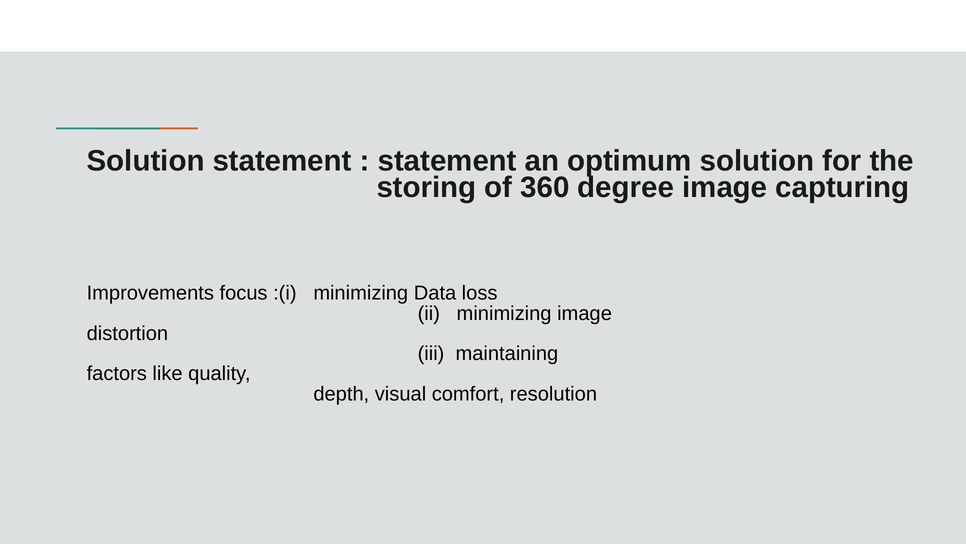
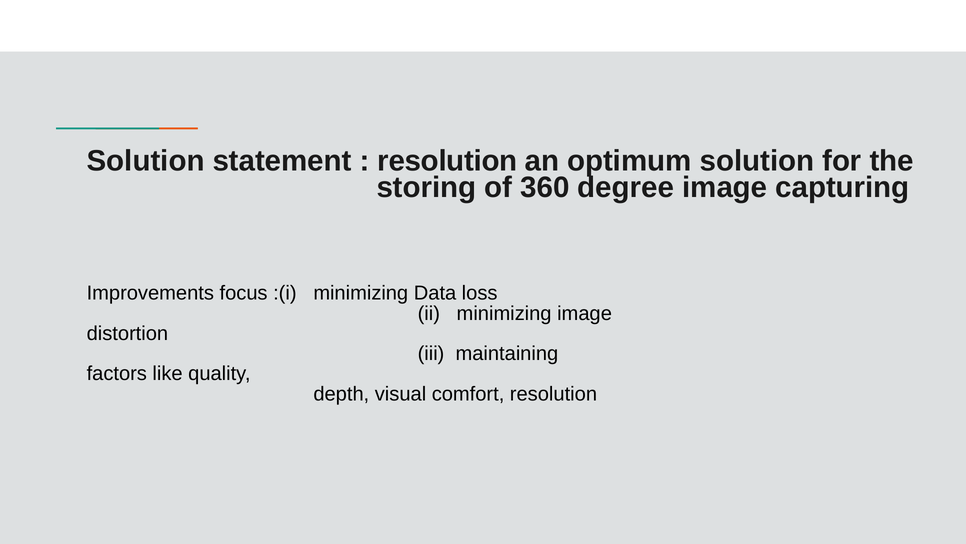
statement: statement -> resolution (447, 161)
